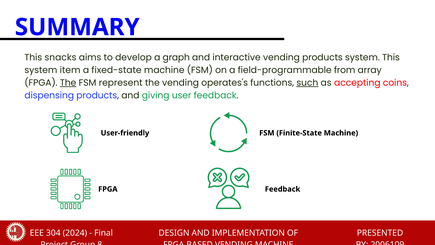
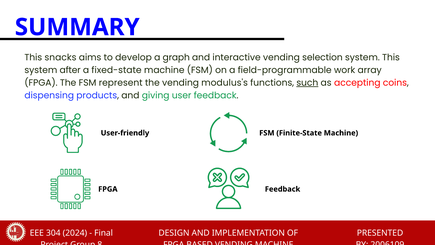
vending products: products -> selection (322, 57)
item: item -> after (70, 70)
from: from -> work (345, 70)
The underline: present -> none (68, 83)
operates's: operates's -> modulus's (225, 83)
